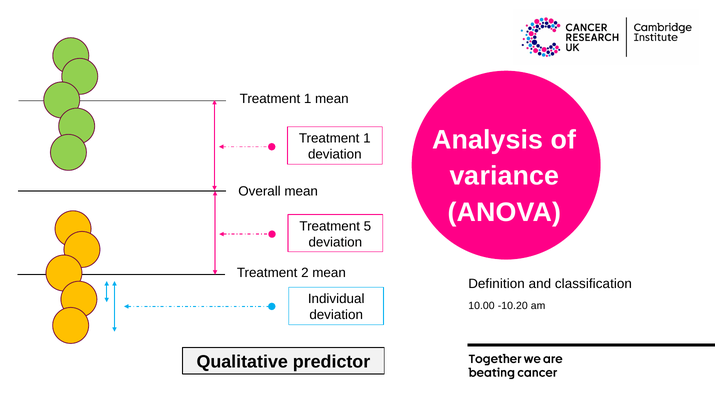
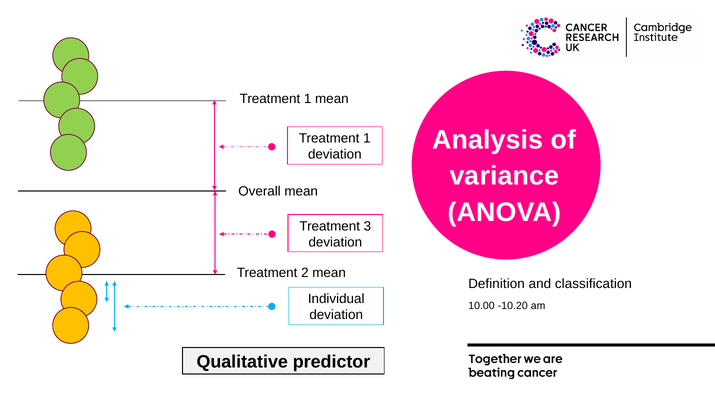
5: 5 -> 3 (367, 226)
